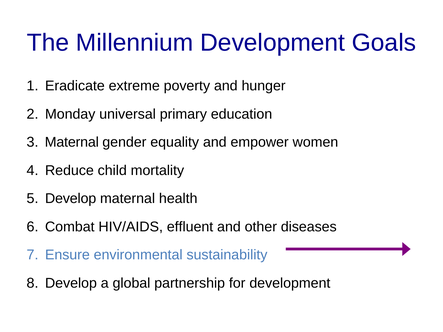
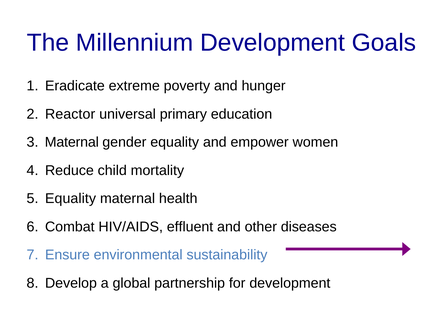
Monday: Monday -> Reactor (70, 114)
Develop: Develop -> Equality (71, 199)
